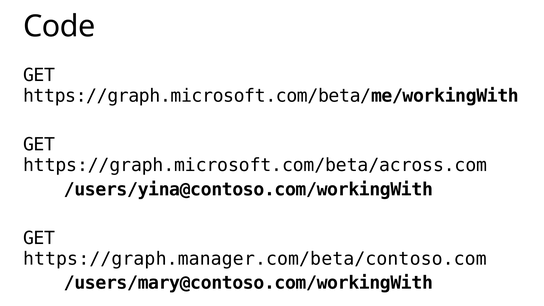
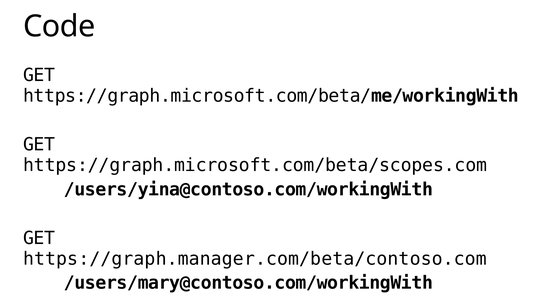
https://graph.microsoft.com/beta/across.com: https://graph.microsoft.com/beta/across.com -> https://graph.microsoft.com/beta/scopes.com (255, 165)
